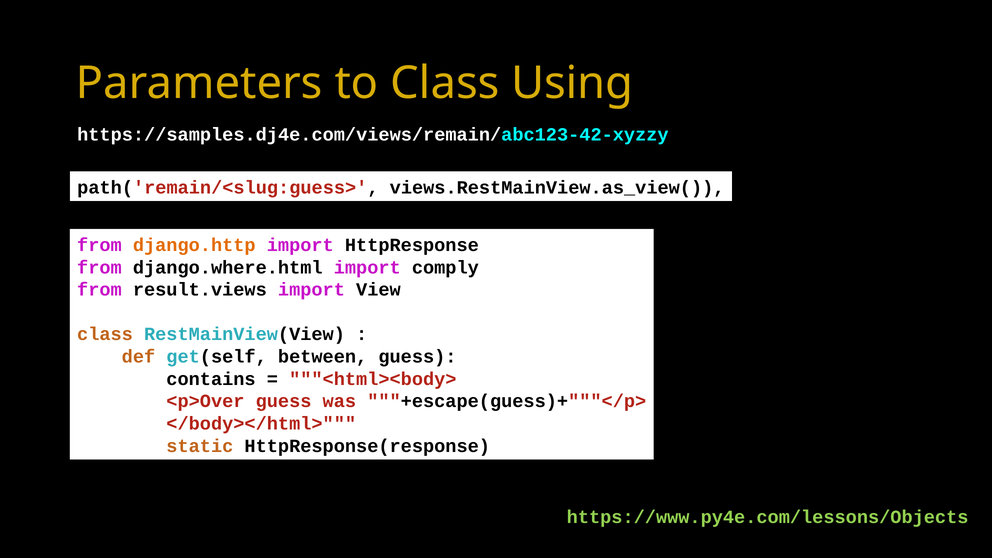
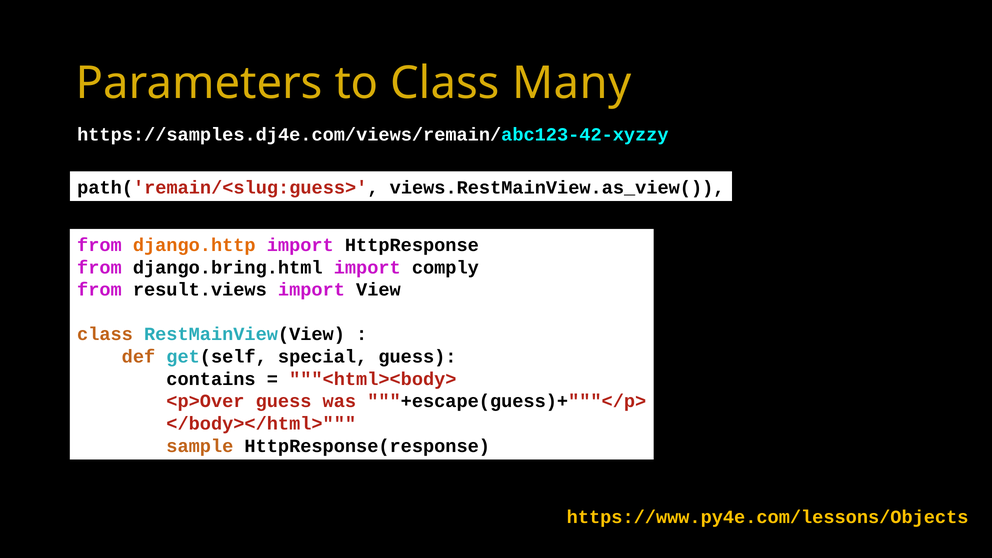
Using: Using -> Many (572, 83)
django.where.html: django.where.html -> django.bring.html (228, 267)
between: between -> special (323, 357)
static: static -> sample (200, 446)
https://www.py4e.com/lessons/Objects colour: light green -> yellow (768, 517)
